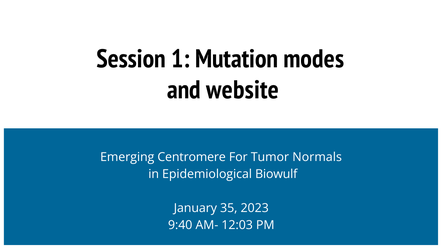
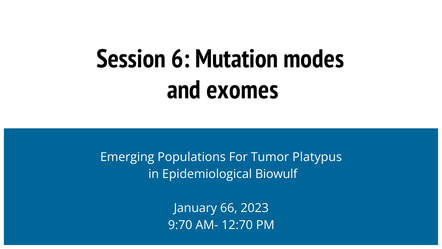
1: 1 -> 6 (180, 59)
website: website -> exomes (242, 90)
Centromere: Centromere -> Populations (192, 157)
Normals: Normals -> Platypus (317, 157)
35: 35 -> 66 (229, 208)
9:40: 9:40 -> 9:70 (180, 225)
12:03: 12:03 -> 12:70 (237, 225)
